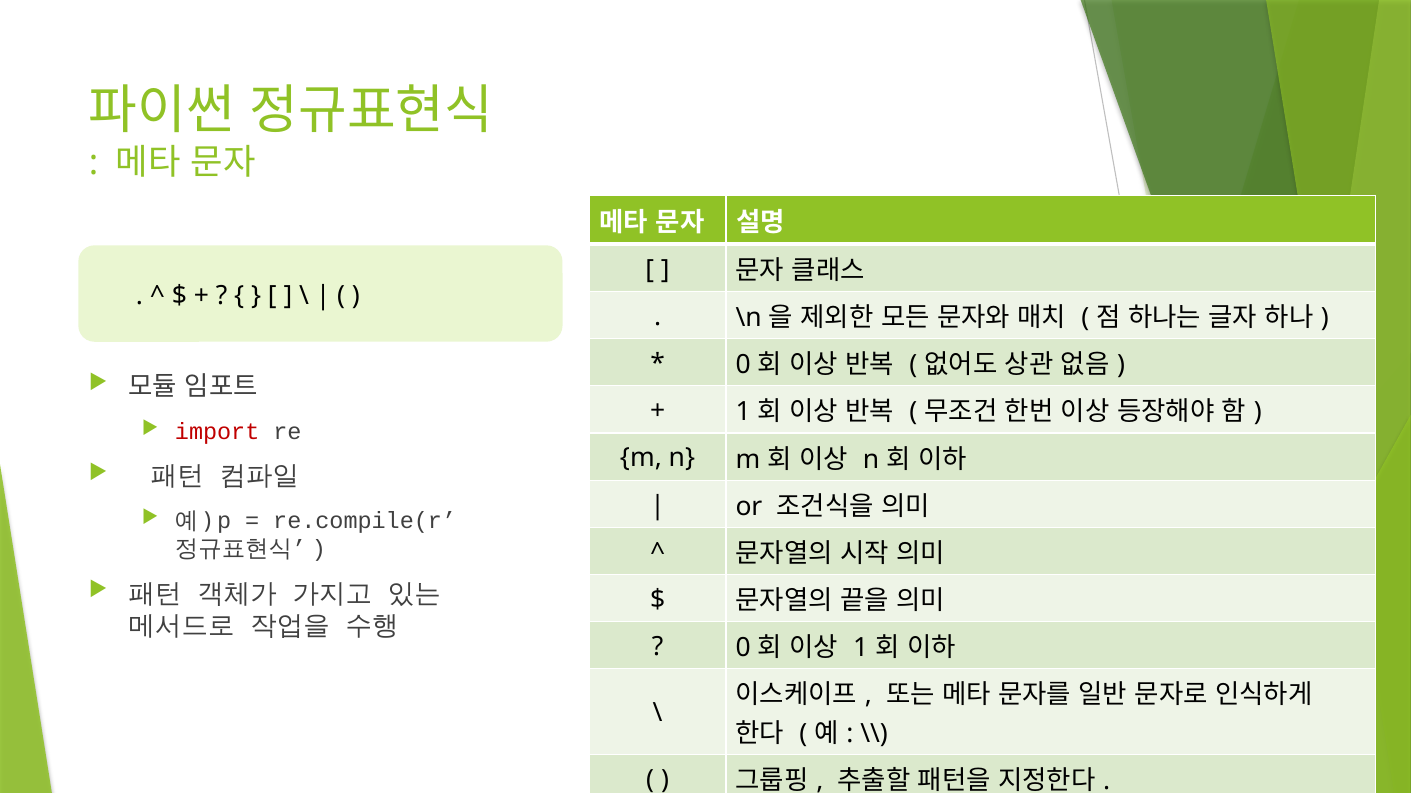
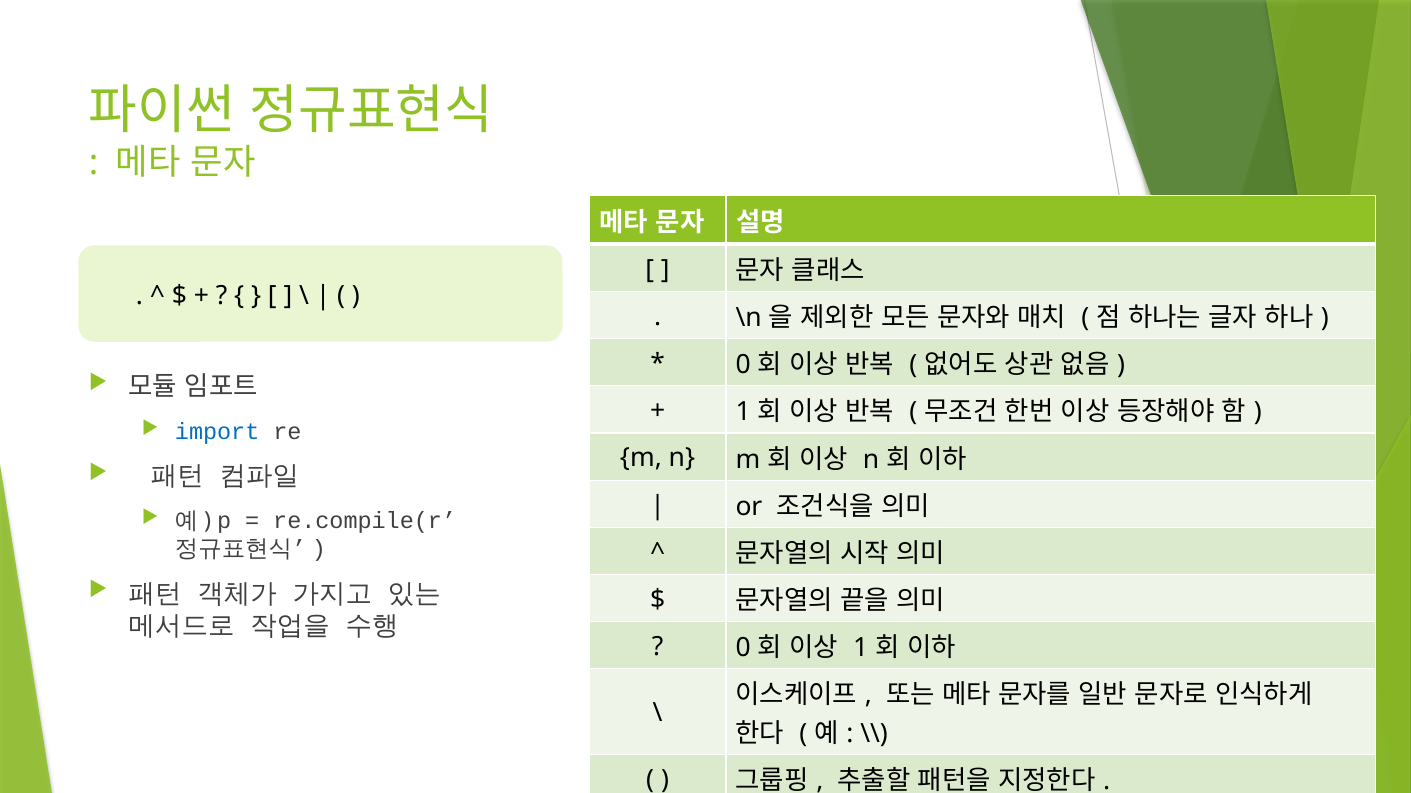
import colour: red -> blue (217, 432)
